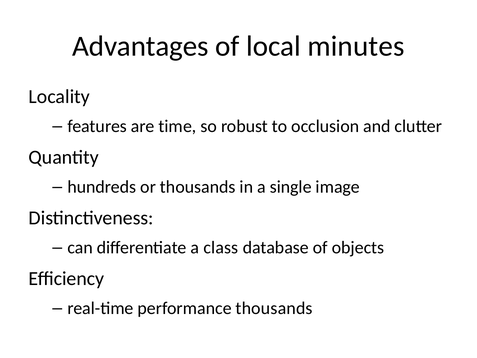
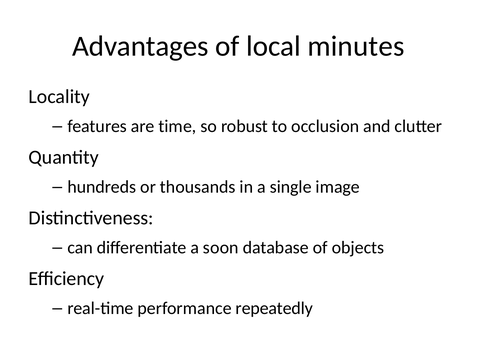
class: class -> soon (221, 248)
performance thousands: thousands -> repeatedly (274, 308)
